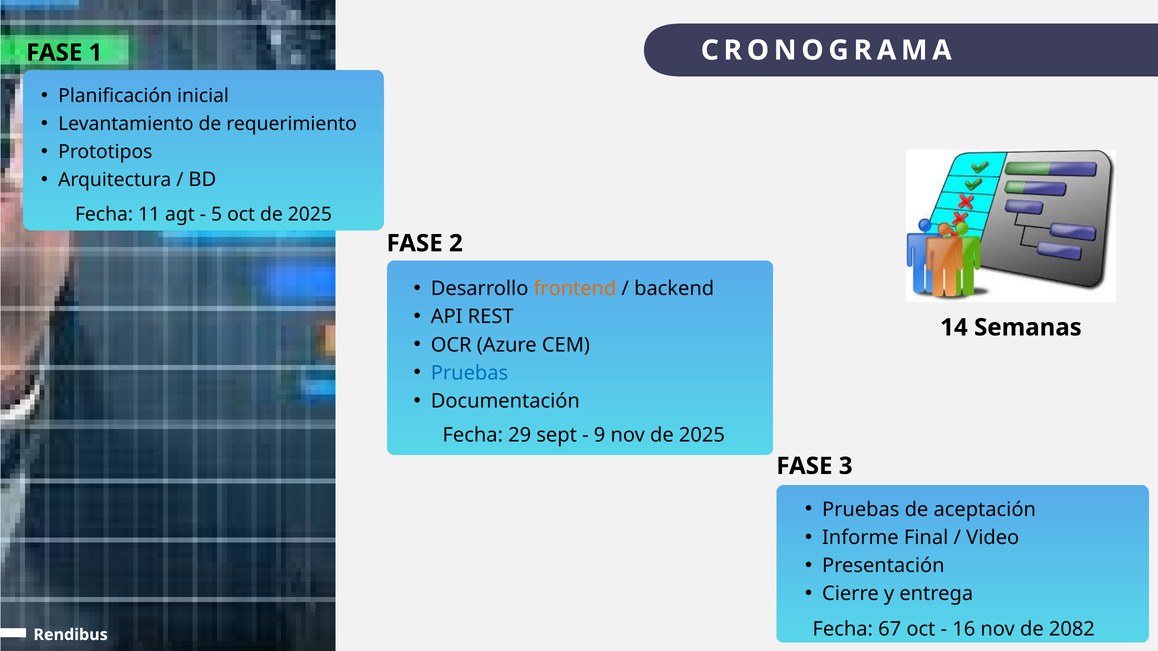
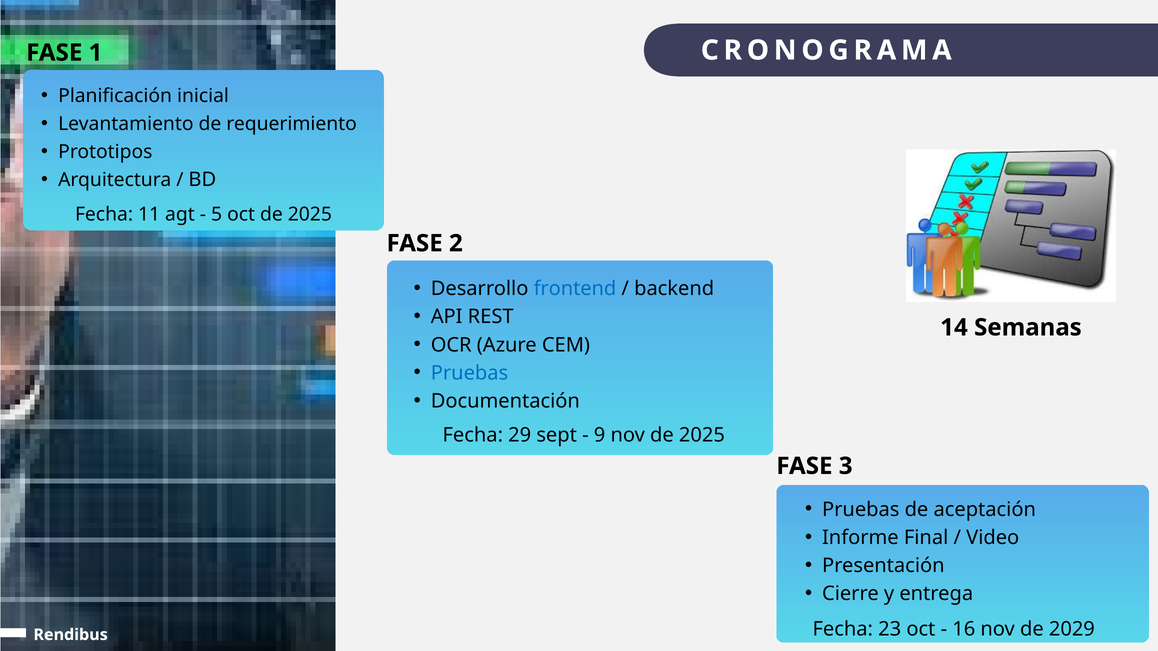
frontend colour: orange -> blue (575, 289)
67: 67 -> 23 (890, 629)
2082: 2082 -> 2029 (1072, 629)
